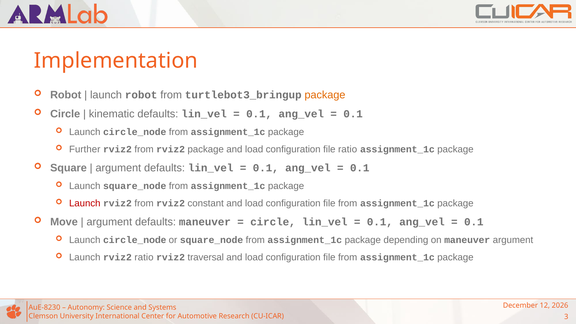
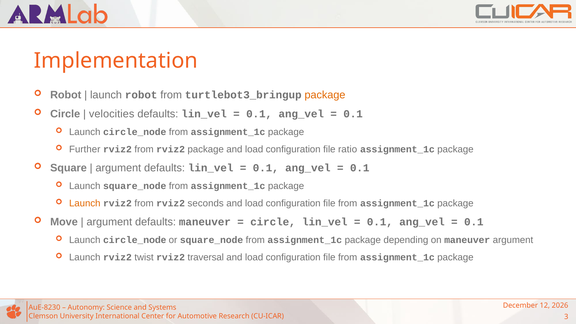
kinematic: kinematic -> velocities (112, 114)
Launch colour: red -> orange (85, 203)
constant: constant -> seconds (206, 203)
rviz2 ratio: ratio -> twist (144, 257)
